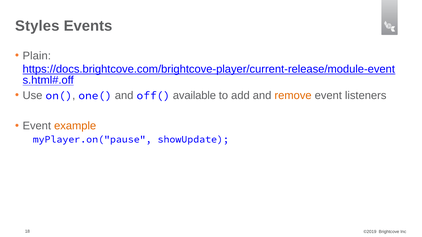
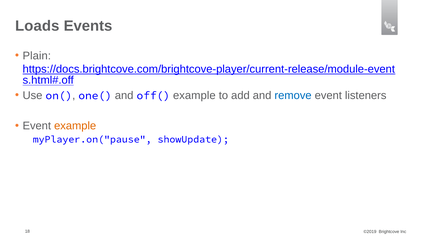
Styles: Styles -> Loads (37, 26)
off( available: available -> example (194, 96)
remove colour: orange -> blue (293, 96)
